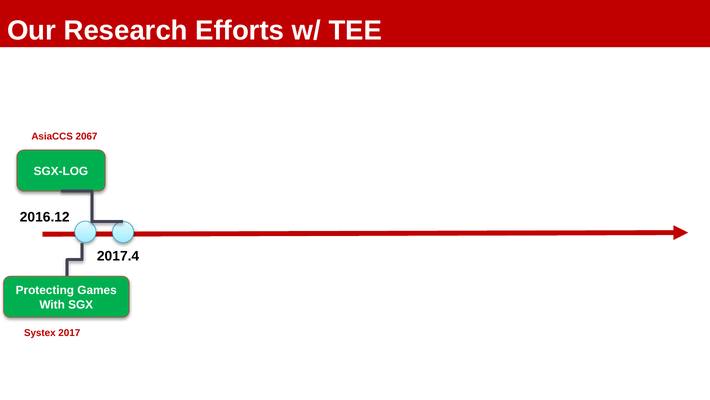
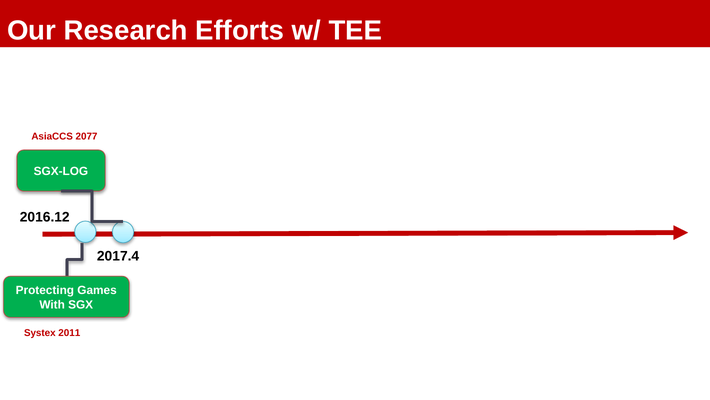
2067: 2067 -> 2077 (87, 136)
2017: 2017 -> 2011 (69, 332)
